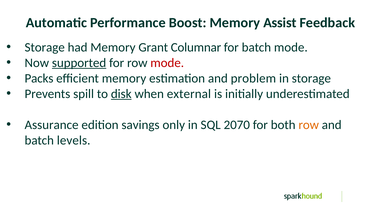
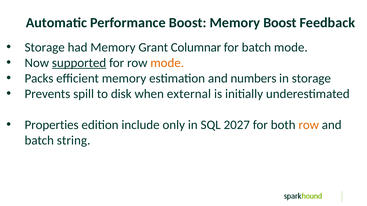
Memory Assist: Assist -> Boost (280, 23)
mode colour: red -> orange (167, 63)
problem: problem -> numbers (253, 79)
disk underline: present -> none (121, 94)
Assurance: Assurance -> Properties (52, 125)
savings: savings -> include (141, 125)
2070: 2070 -> 2027 (237, 125)
levels: levels -> string (74, 141)
